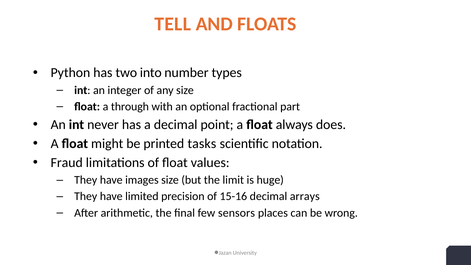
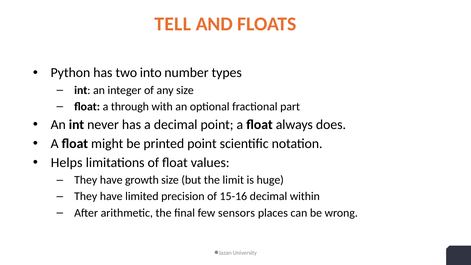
printed tasks: tasks -> point (202, 144)
Fraud: Fraud -> Helps (67, 163)
images: images -> growth (142, 180)
arrays: arrays -> within (305, 196)
